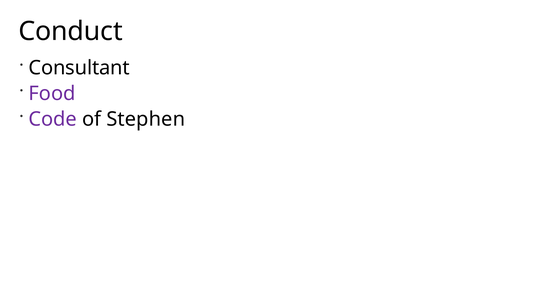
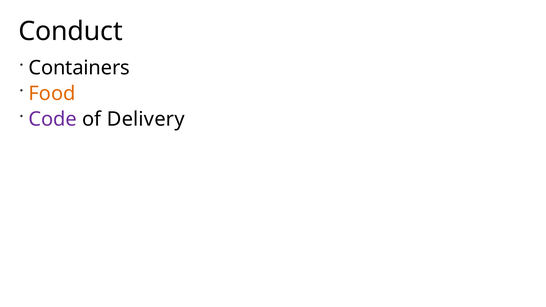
Consultant: Consultant -> Containers (79, 68)
Food colour: purple -> orange (52, 94)
Stephen: Stephen -> Delivery (146, 119)
